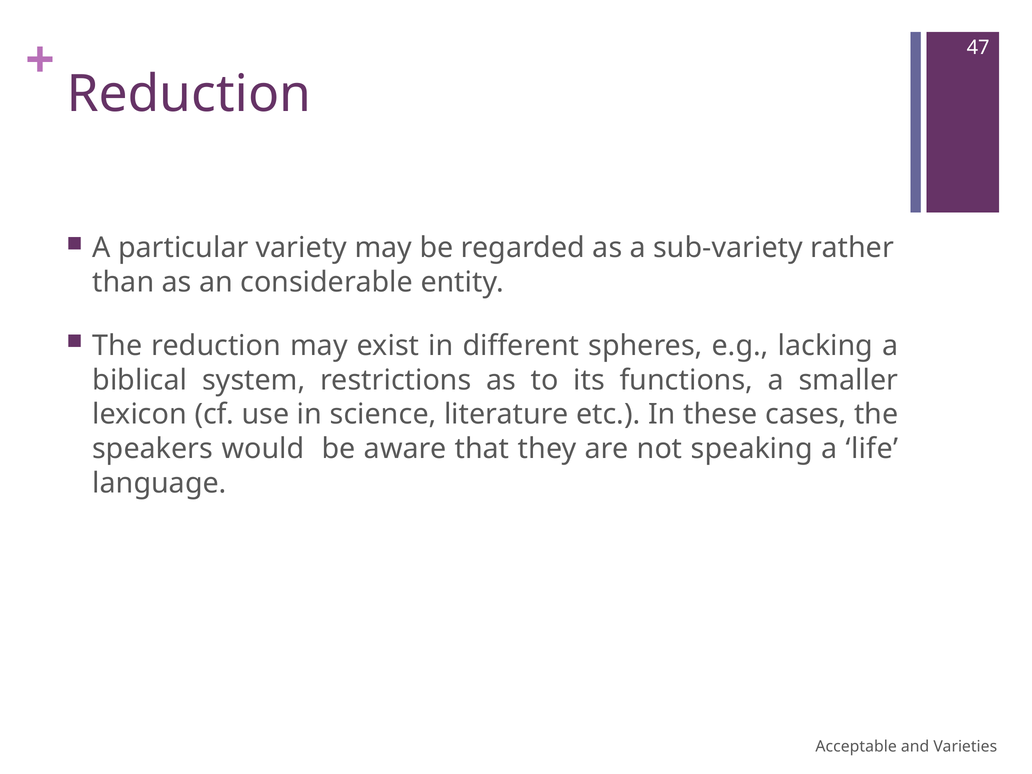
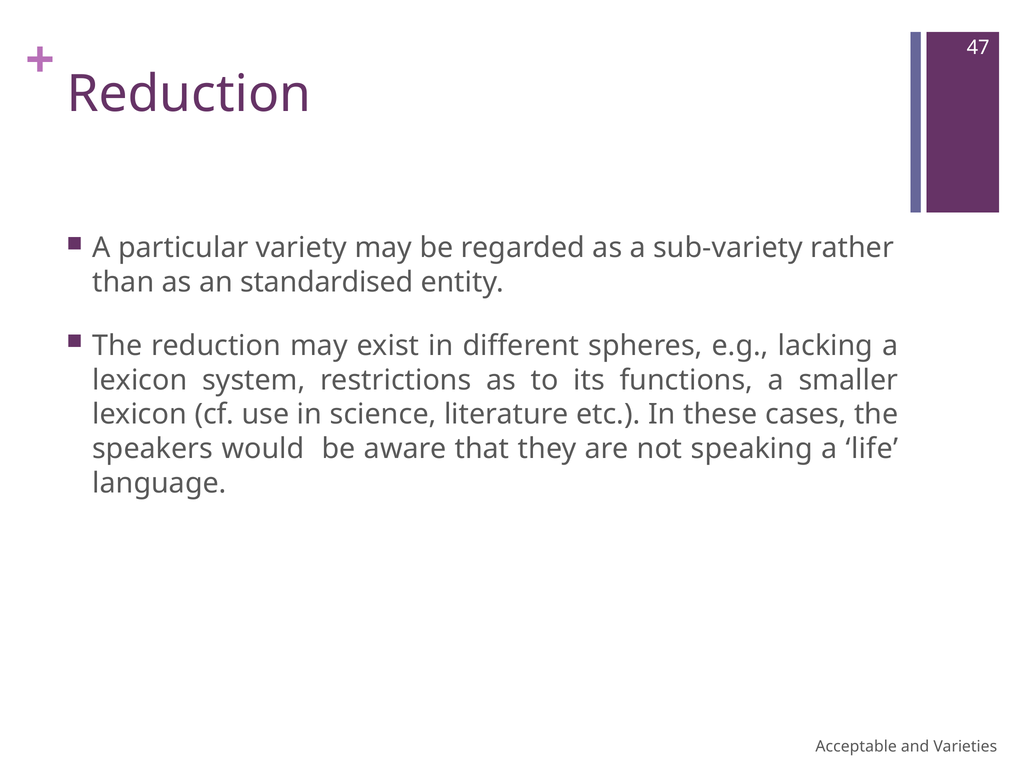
considerable: considerable -> standardised (327, 282)
biblical: biblical -> lexicon (140, 380)
